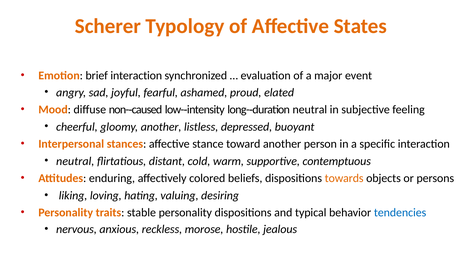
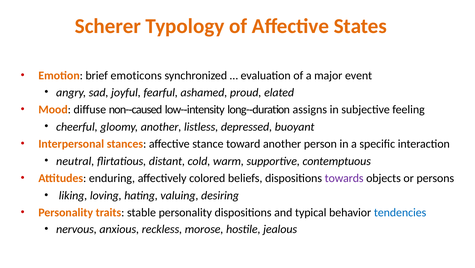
brief interaction: interaction -> emoticons (136, 76)
neutral: neutral -> assigns (310, 109)
towards colour: orange -> purple (344, 178)
